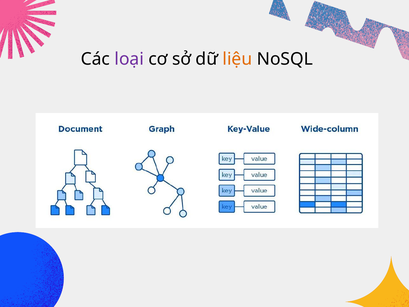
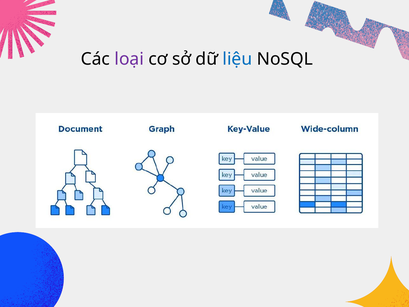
liệu colour: orange -> blue (237, 59)
